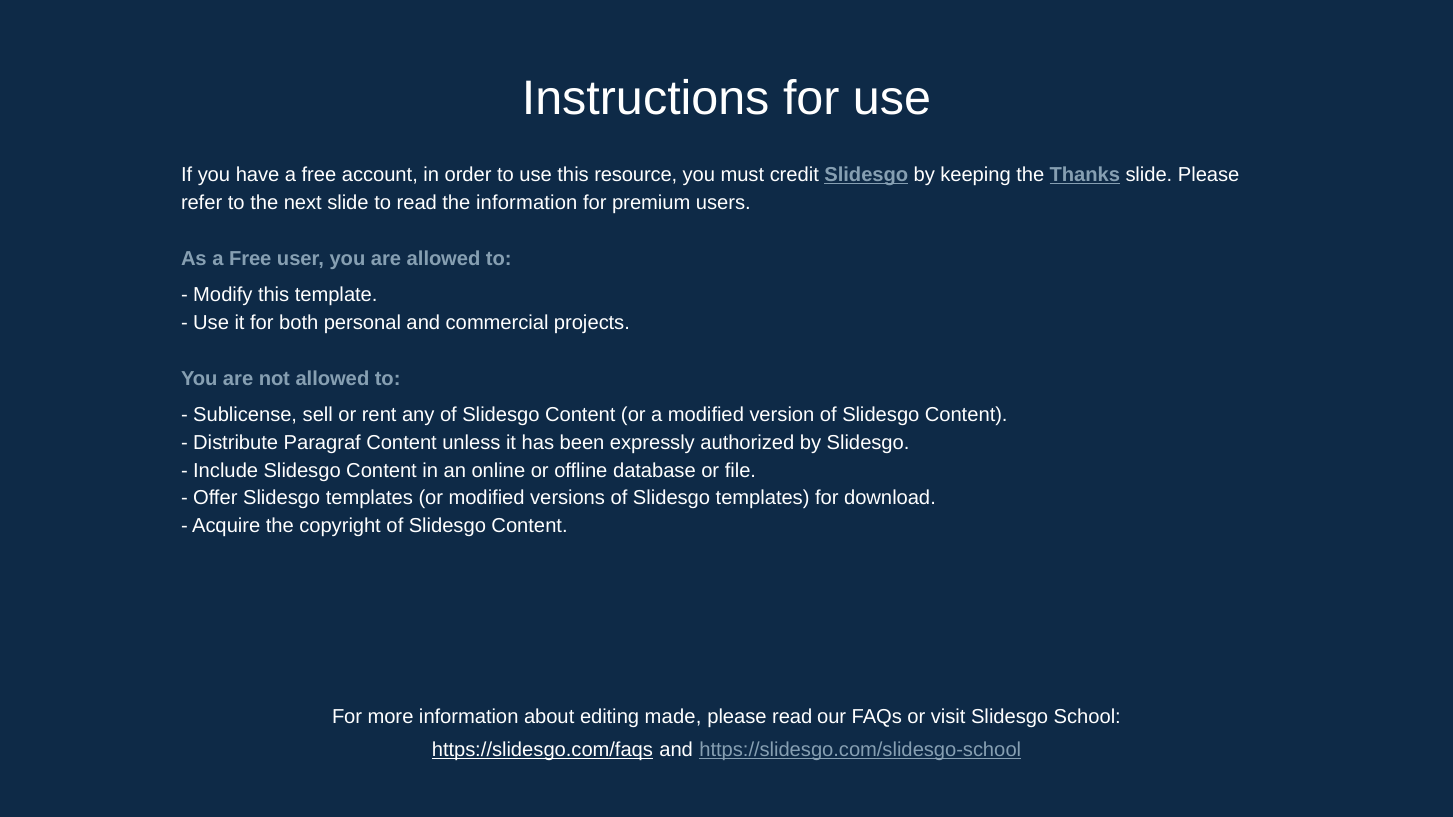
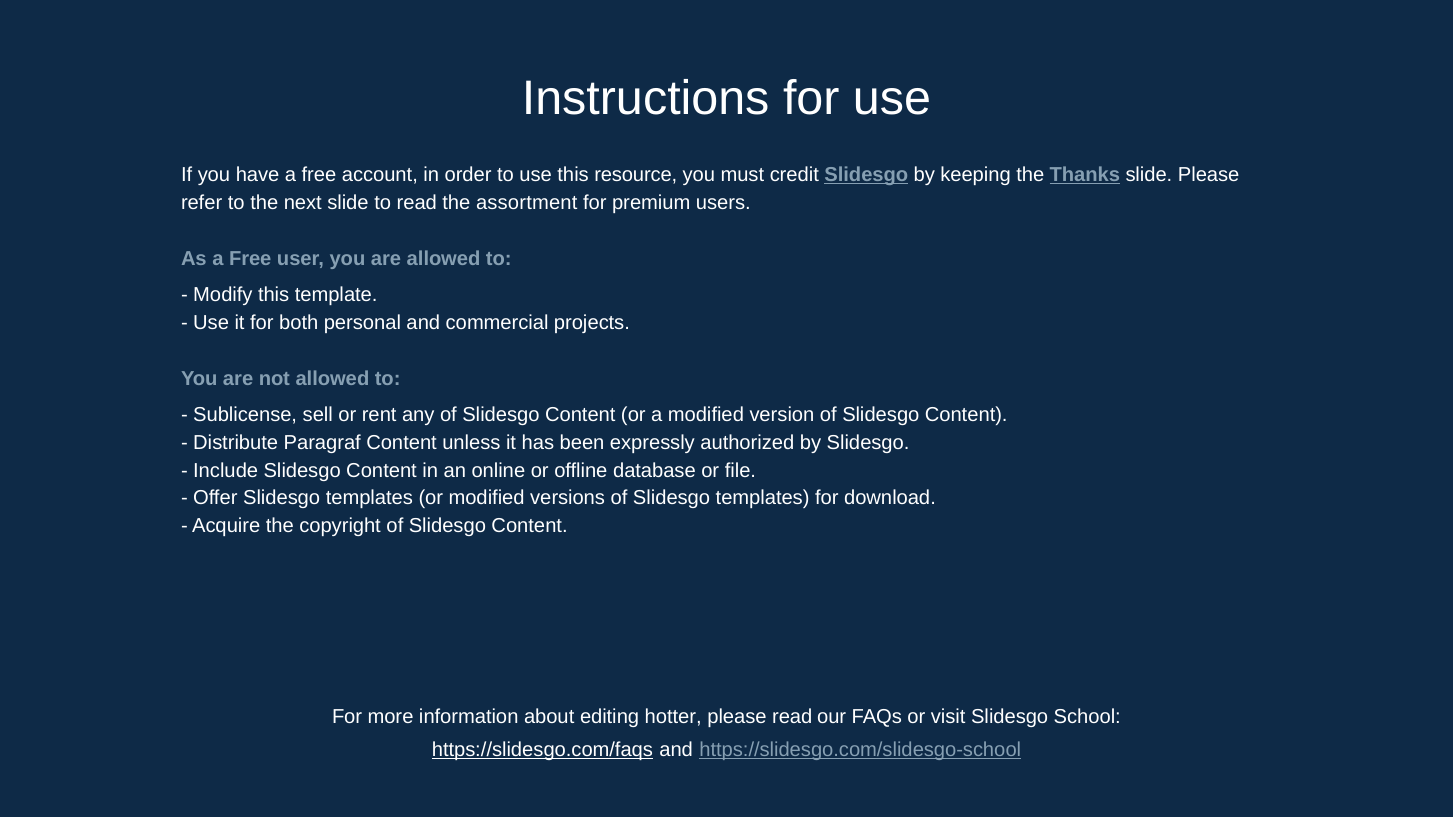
the information: information -> assortment (527, 203)
made: made -> hotter (673, 717)
